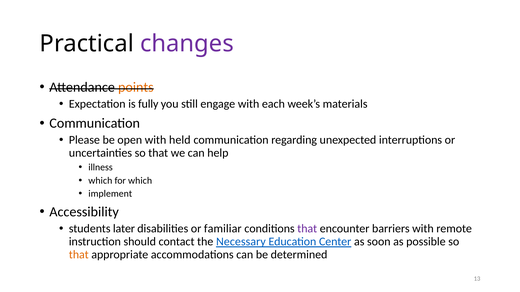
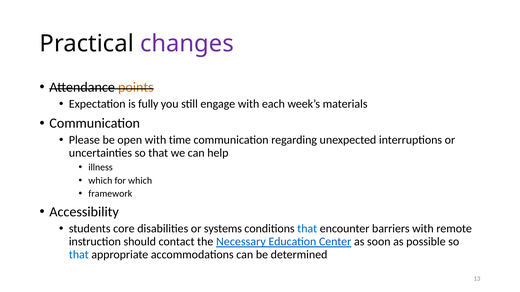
held: held -> time (180, 140)
implement: implement -> framework (110, 194)
later: later -> core (124, 229)
familiar: familiar -> systems (223, 229)
that colour: purple -> blue (307, 229)
that colour: orange -> blue (79, 255)
